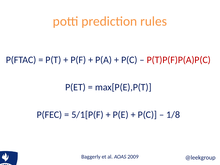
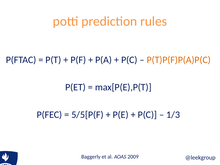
P(T)P(F)P(A)P(C colour: red -> orange (179, 60)
5/1[P(F: 5/1[P(F -> 5/5[P(F (87, 115)
1/8: 1/8 -> 1/3 (173, 115)
